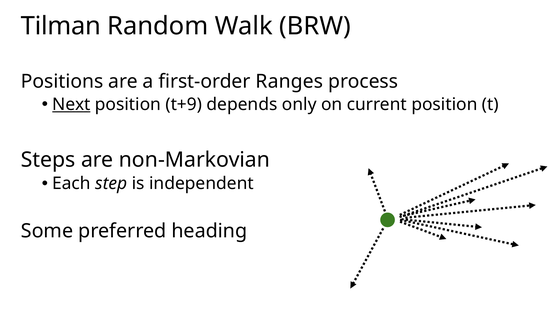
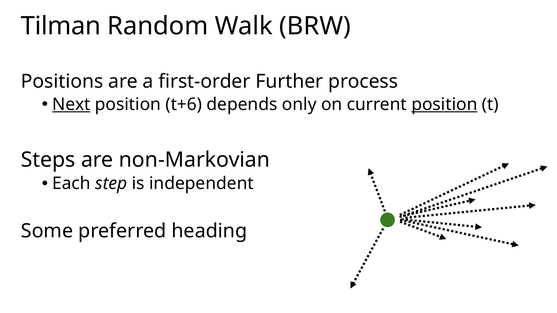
Ranges: Ranges -> Further (289, 82)
t+9: t+9 -> t+6 (184, 104)
position underline: none -> present (444, 104)
